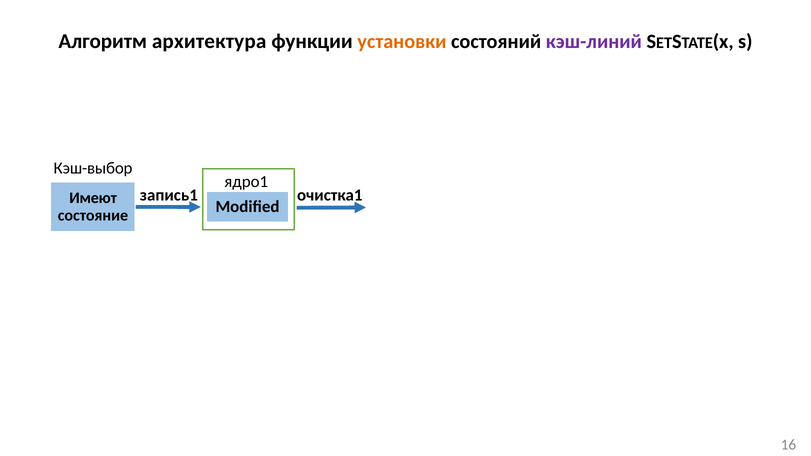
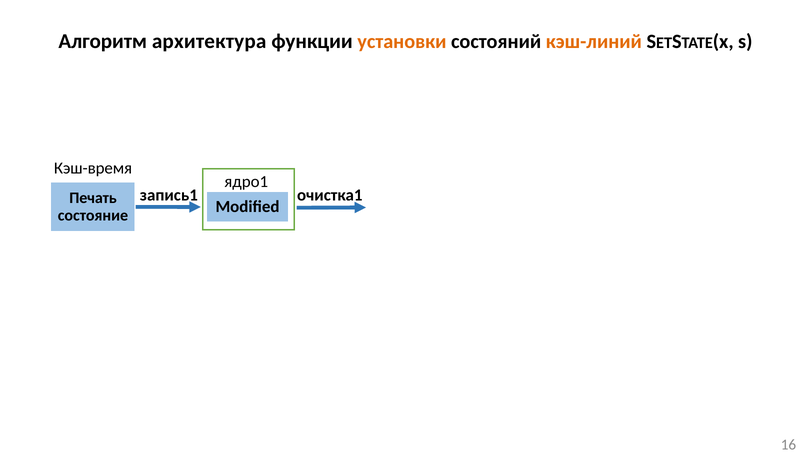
кэш-линий colour: purple -> orange (594, 42)
Кэш-выбор: Кэш-выбор -> Кэш-время (93, 168)
Имеют: Имеют -> Печать (93, 198)
